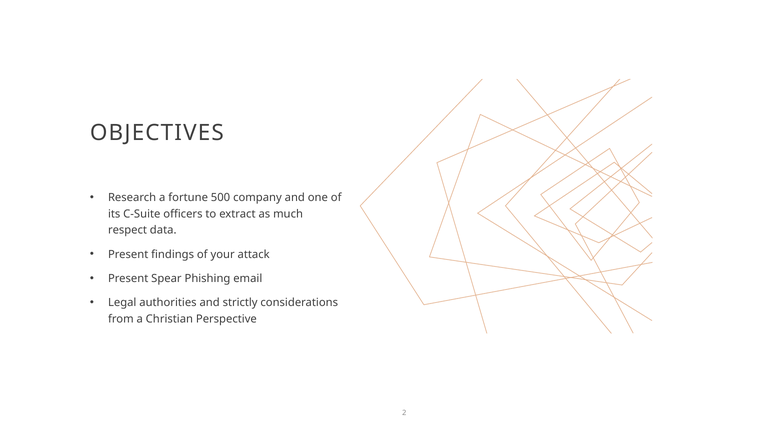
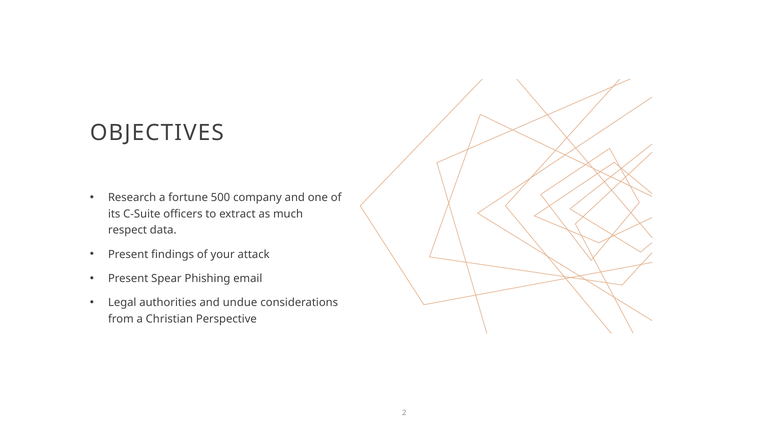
strictly: strictly -> undue (240, 303)
